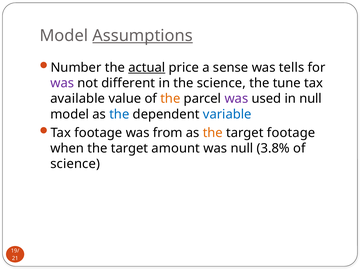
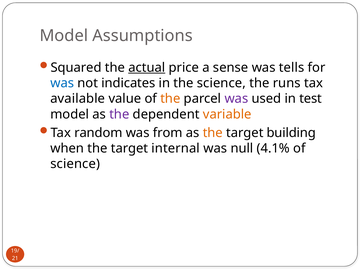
Assumptions underline: present -> none (143, 36)
Number: Number -> Squared (76, 67)
was colour: purple -> blue (62, 83)
different: different -> indicates (128, 83)
tune: tune -> runs (287, 83)
in null: null -> test (311, 99)
the colour: blue -> purple (119, 114)
variable colour: blue -> orange (227, 114)
Tax footage: footage -> random (98, 133)
target footage: footage -> building (291, 133)
amount: amount -> internal (176, 148)
3.8%: 3.8% -> 4.1% (273, 148)
